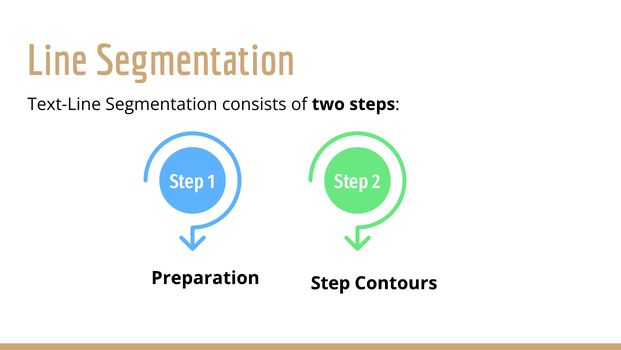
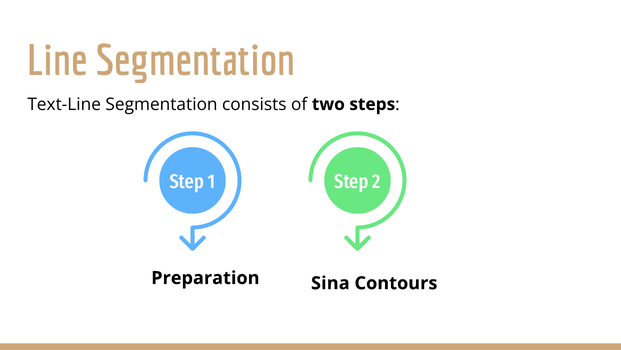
Step: Step -> Sina (330, 283)
